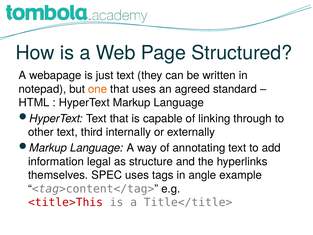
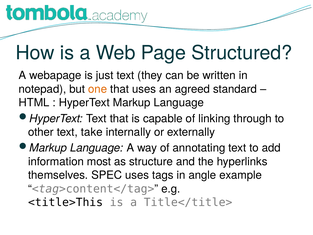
third: third -> take (92, 132)
legal: legal -> most (99, 161)
<title>This colour: red -> black (66, 202)
